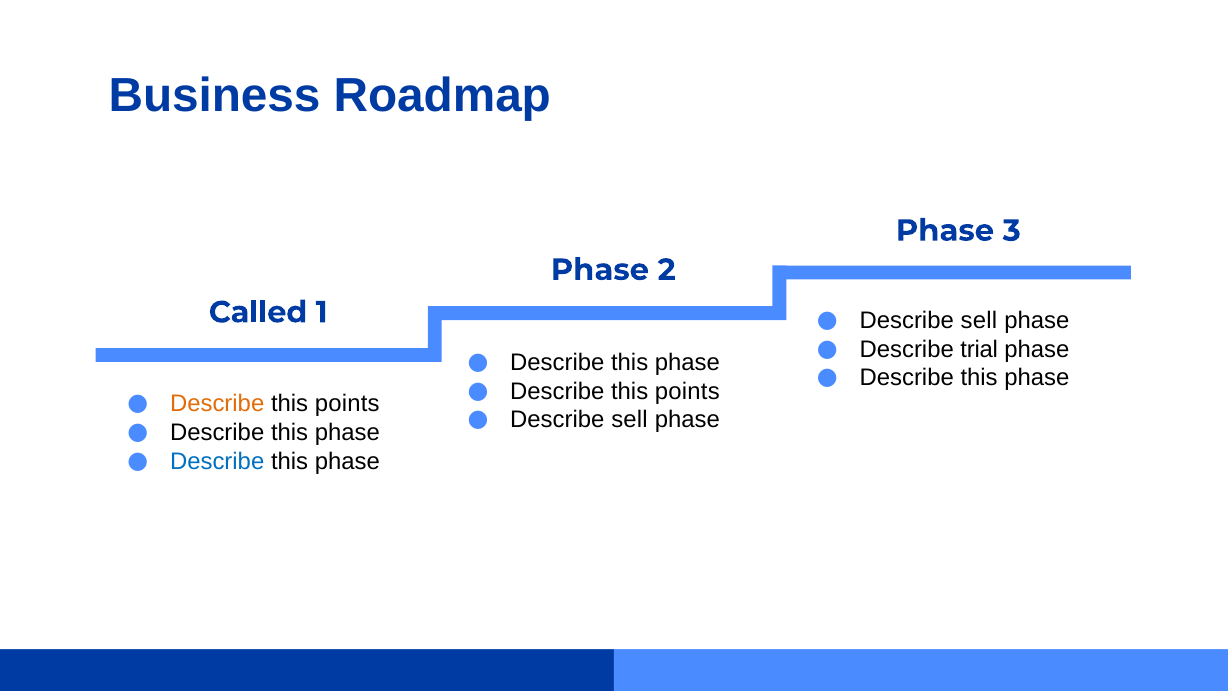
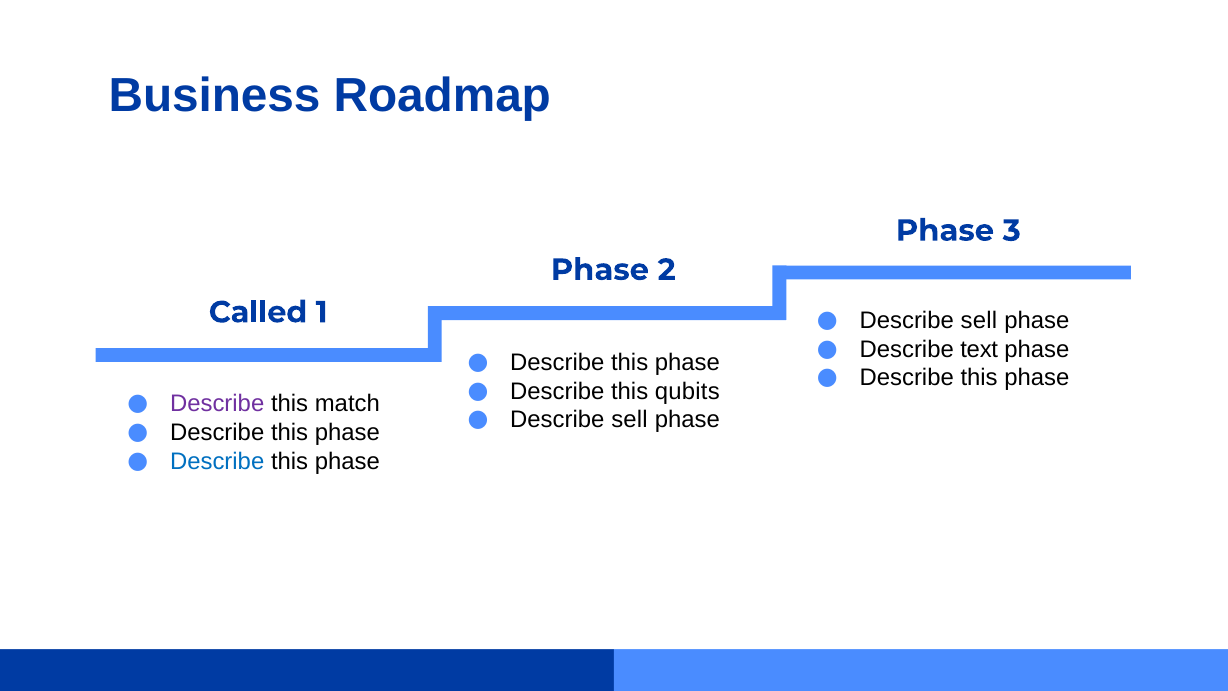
trial: trial -> text (979, 349)
points: points -> qubits (687, 391)
Describe colour: orange -> purple (217, 404)
points: points -> match (347, 404)
